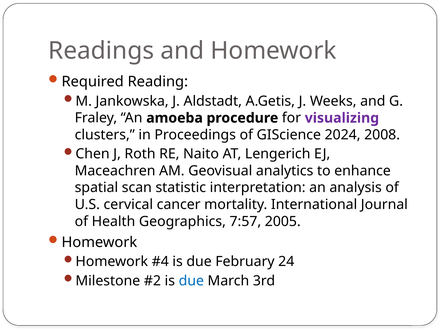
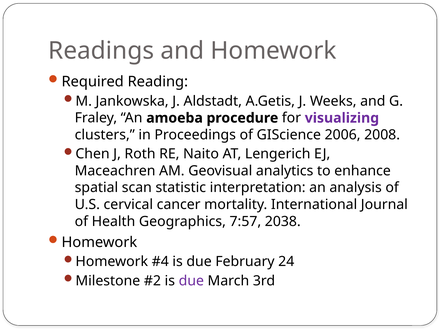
2024: 2024 -> 2006 (343, 135)
2005: 2005 -> 2038 (283, 221)
due colour: blue -> purple (191, 281)
